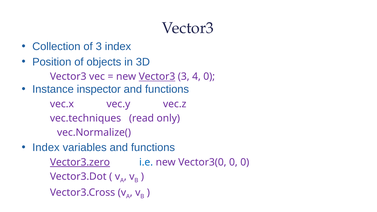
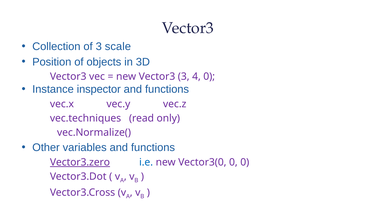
3 index: index -> scale (118, 46)
Vector3 underline: present -> none (157, 77)
Index: Index -> Other (46, 148)
